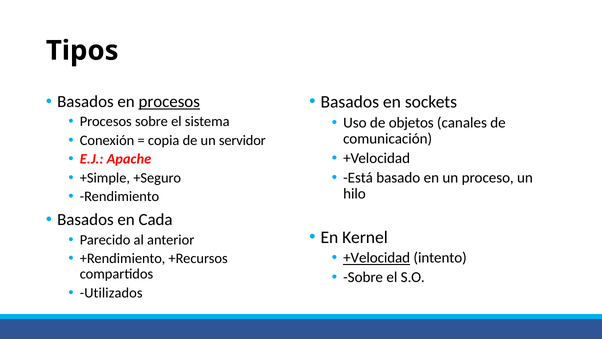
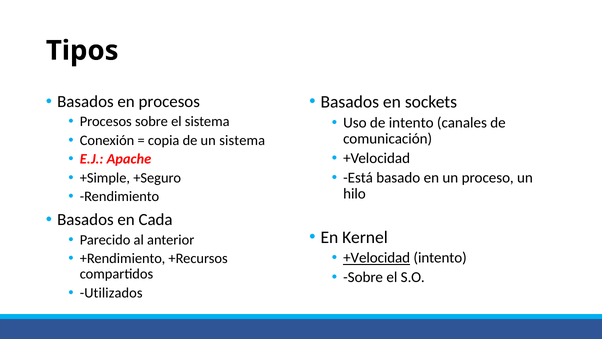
procesos underline: present -> none (169, 101)
de objetos: objetos -> intento (411, 122)
un servidor: servidor -> sistema (242, 140)
